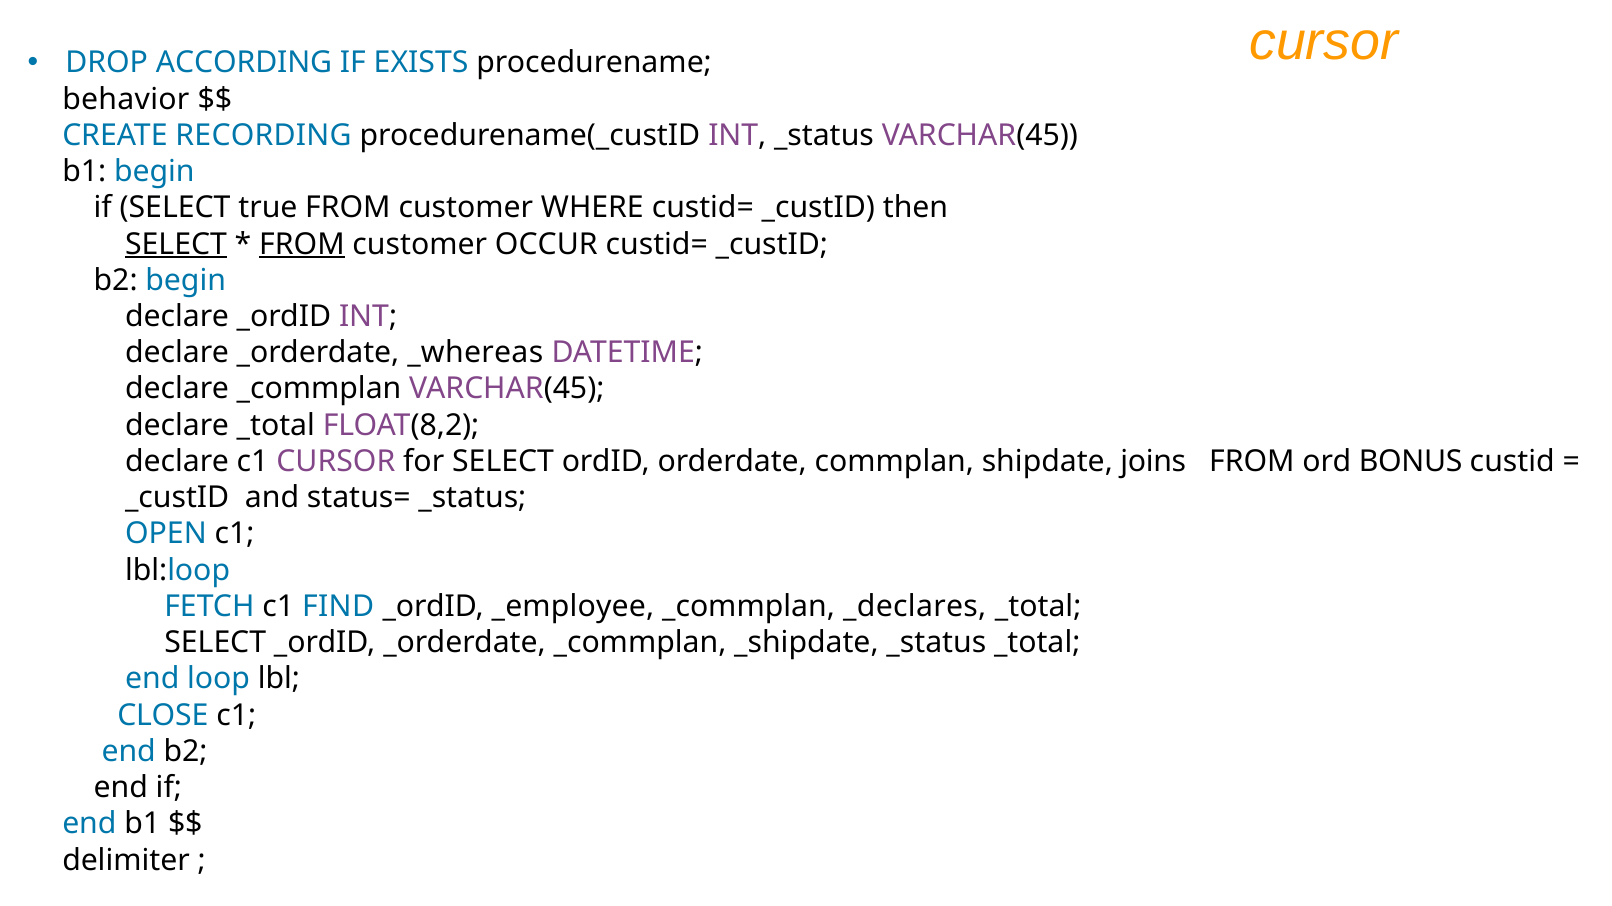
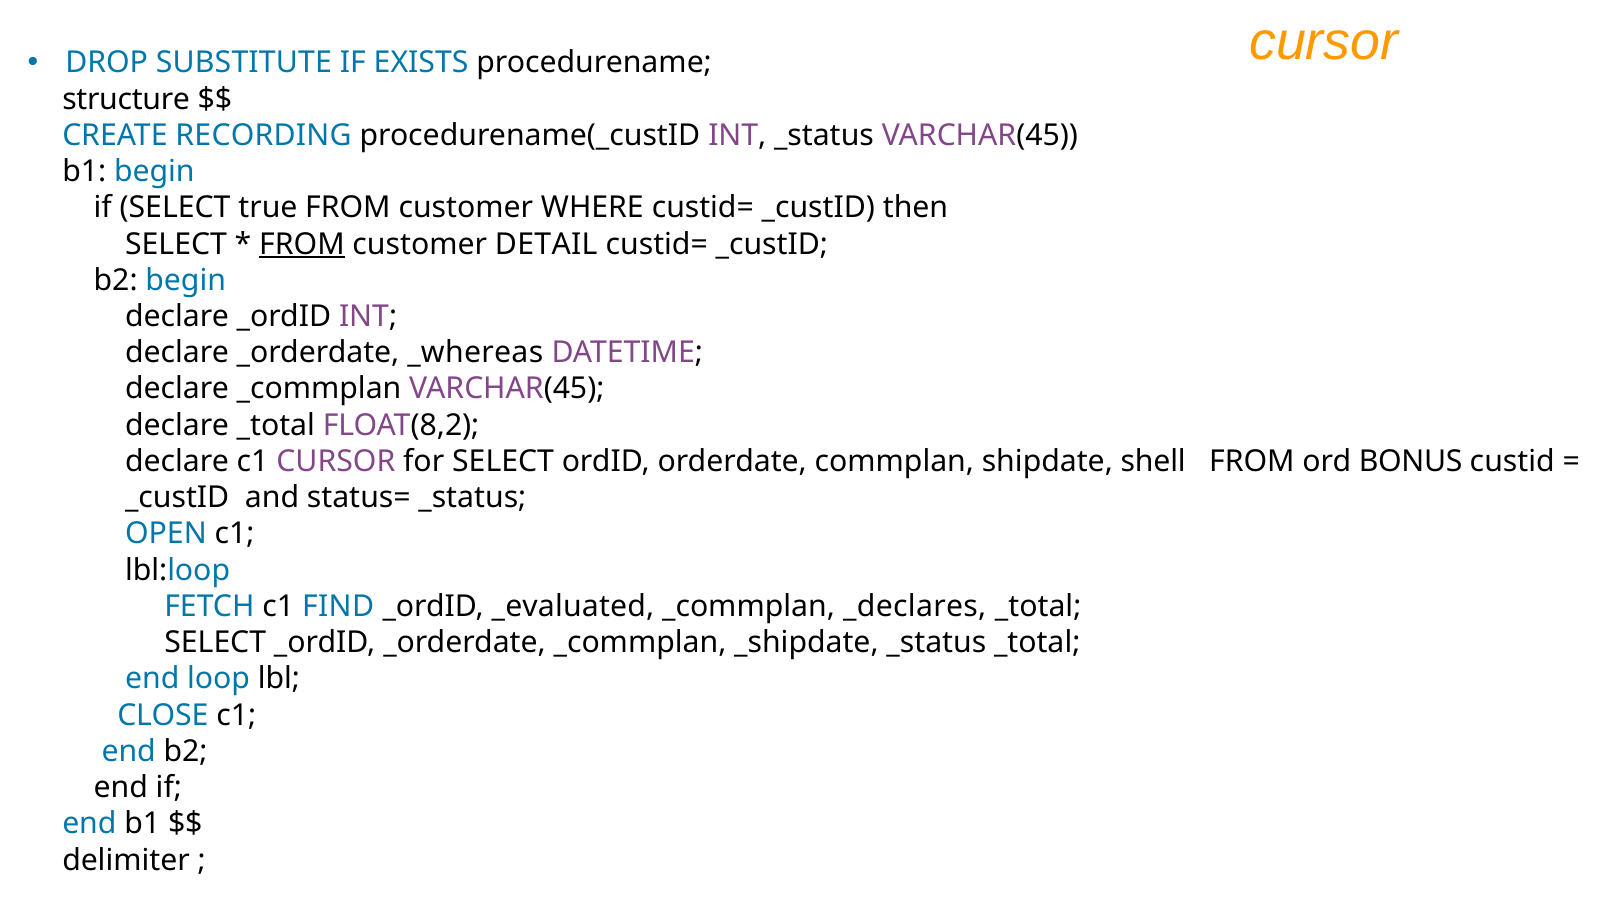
ACCORDING: ACCORDING -> SUBSTITUTE (244, 63)
behavior: behavior -> structure (126, 99)
SELECT underline: present -> none (176, 244)
OCCUR: OCCUR -> DETAIL (546, 244)
joins: joins -> shell (1153, 462)
_employee: _employee -> _evaluated (573, 607)
